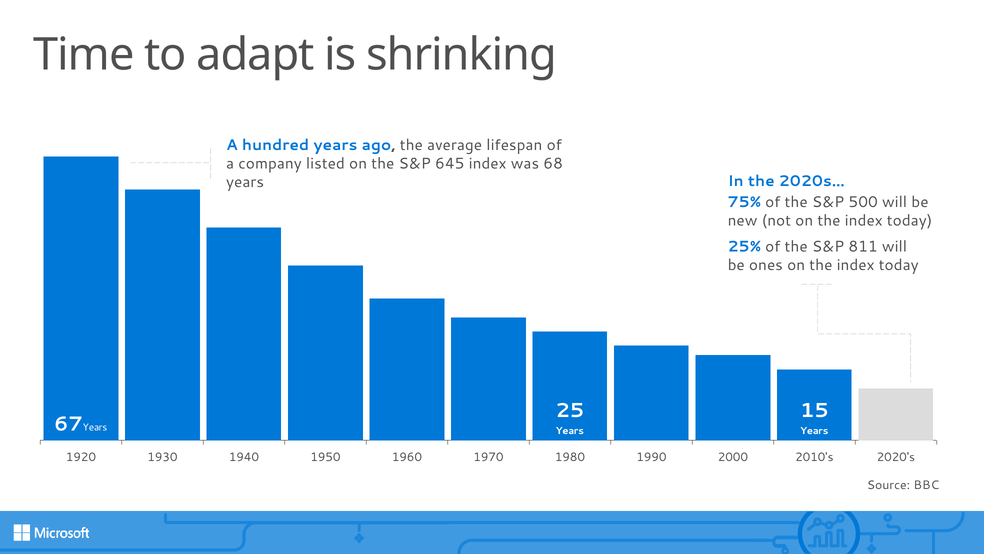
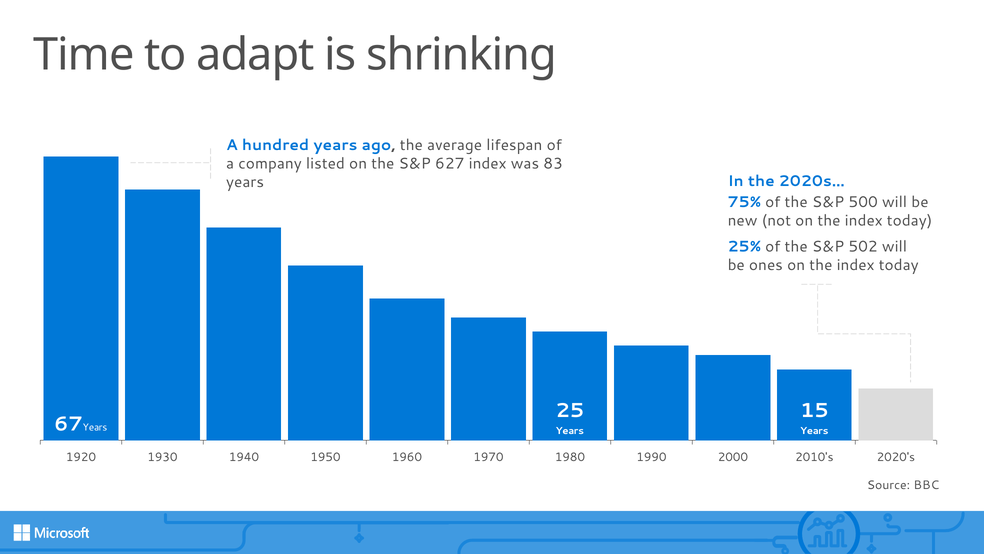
645: 645 -> 627 (450, 164)
68: 68 -> 83 (553, 164)
811: 811 -> 502 (863, 247)
